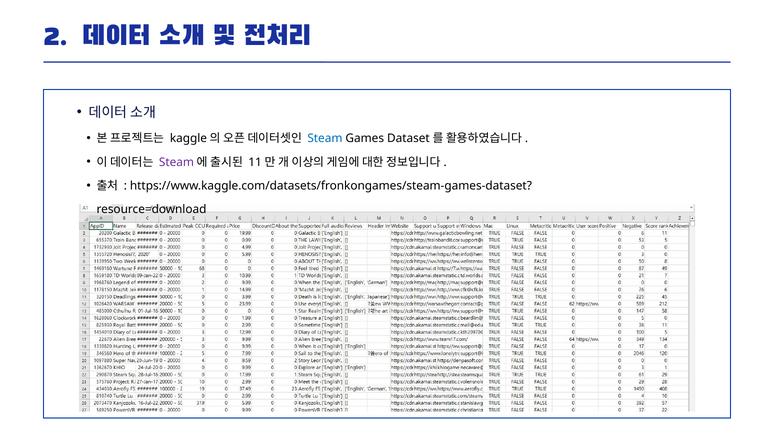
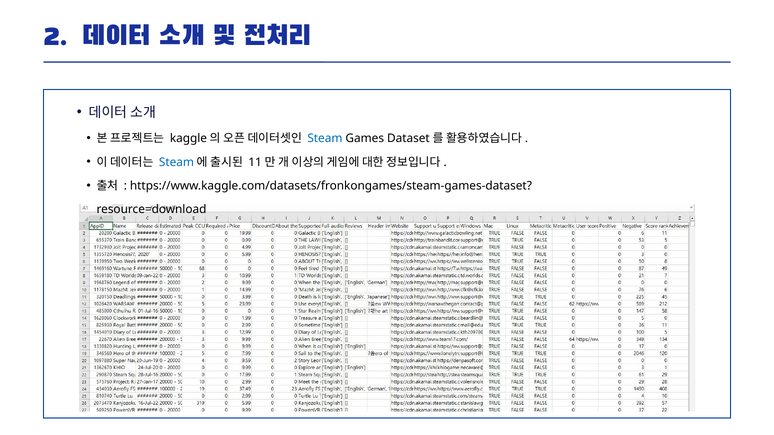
Steam colour: purple -> blue (177, 162)
